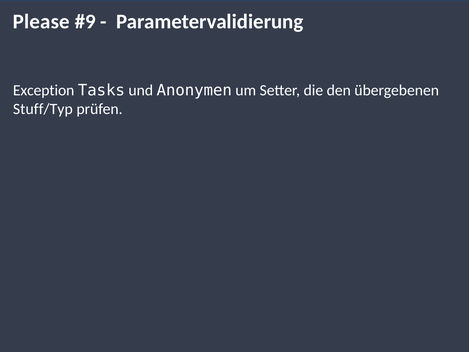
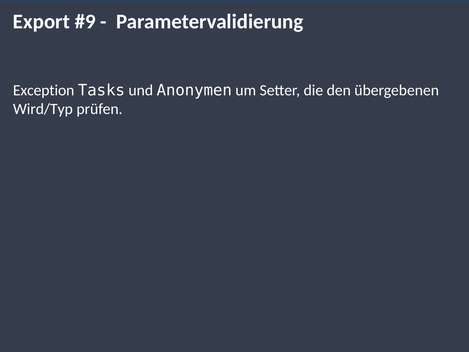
Please: Please -> Export (41, 22)
Stuff/Typ: Stuff/Typ -> Wird/Typ (43, 109)
